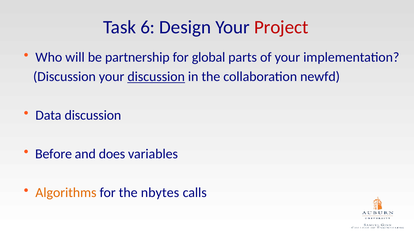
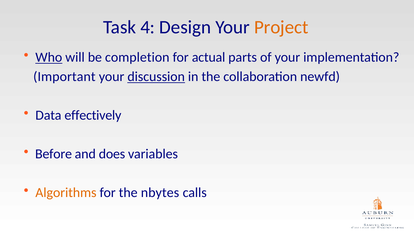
6: 6 -> 4 (148, 27)
Project colour: red -> orange (281, 27)
Who underline: none -> present (49, 57)
partnership: partnership -> completion (137, 57)
global: global -> actual (209, 57)
Discussion: Discussion -> Important (64, 77)
Data discussion: discussion -> effectively (93, 115)
